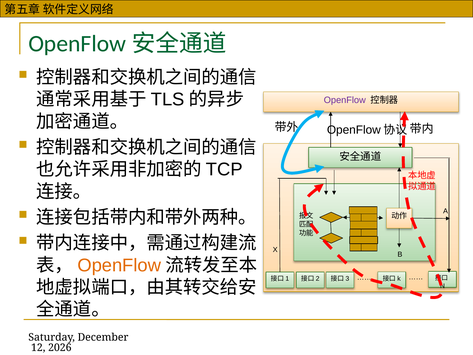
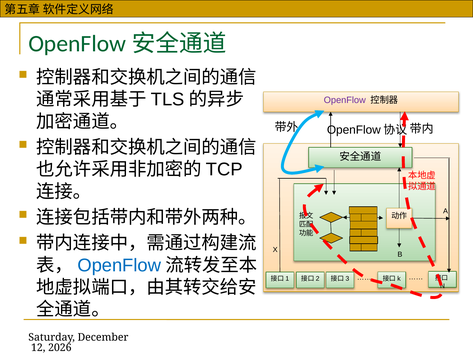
OpenFlow colour: orange -> blue (119, 265)
